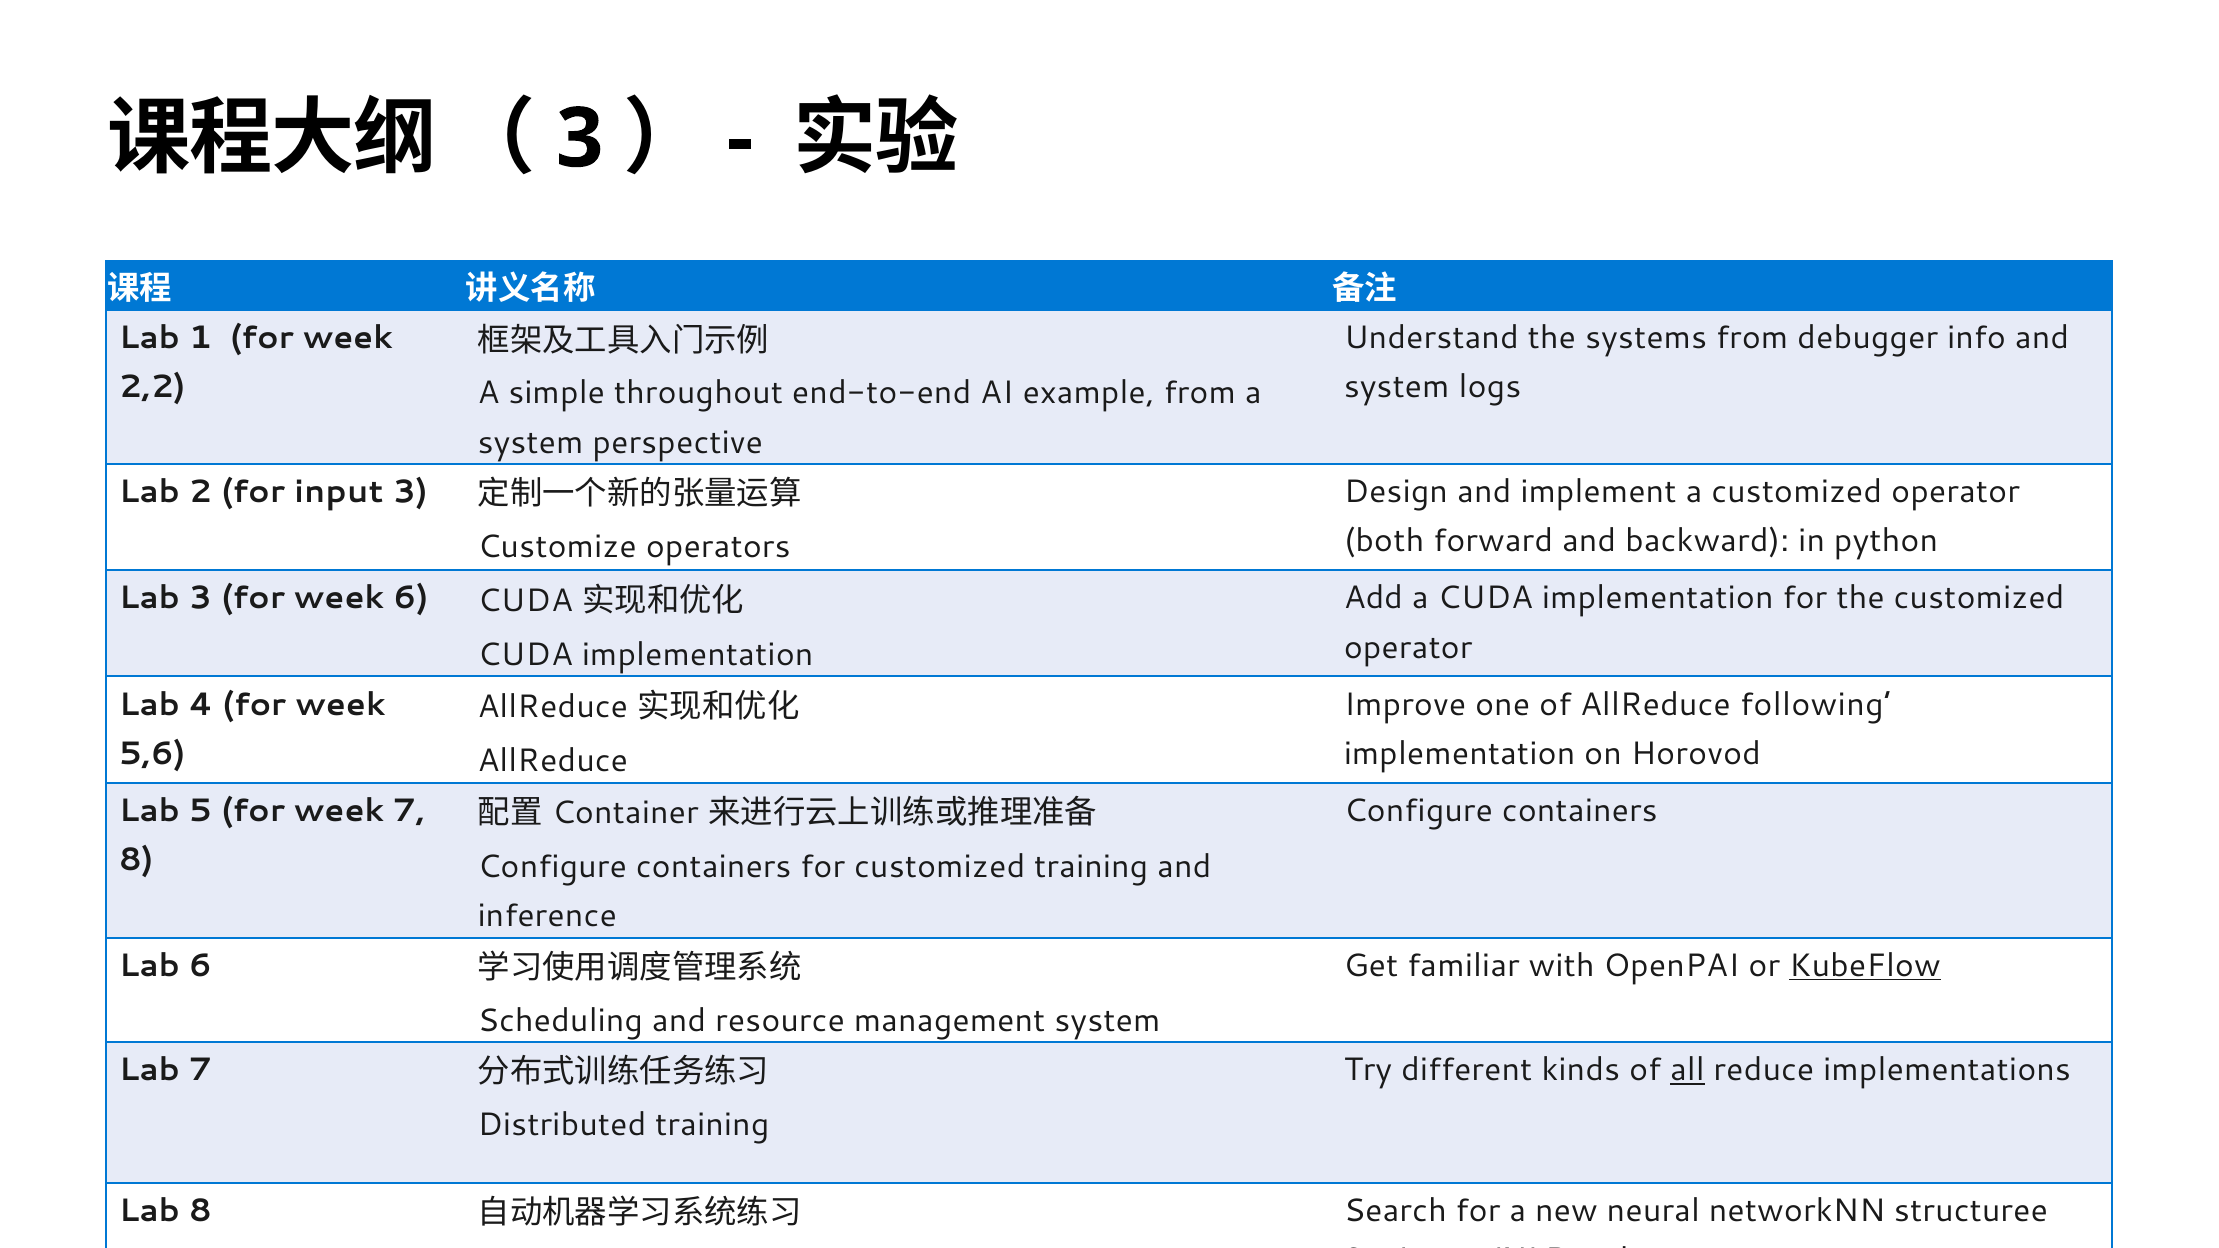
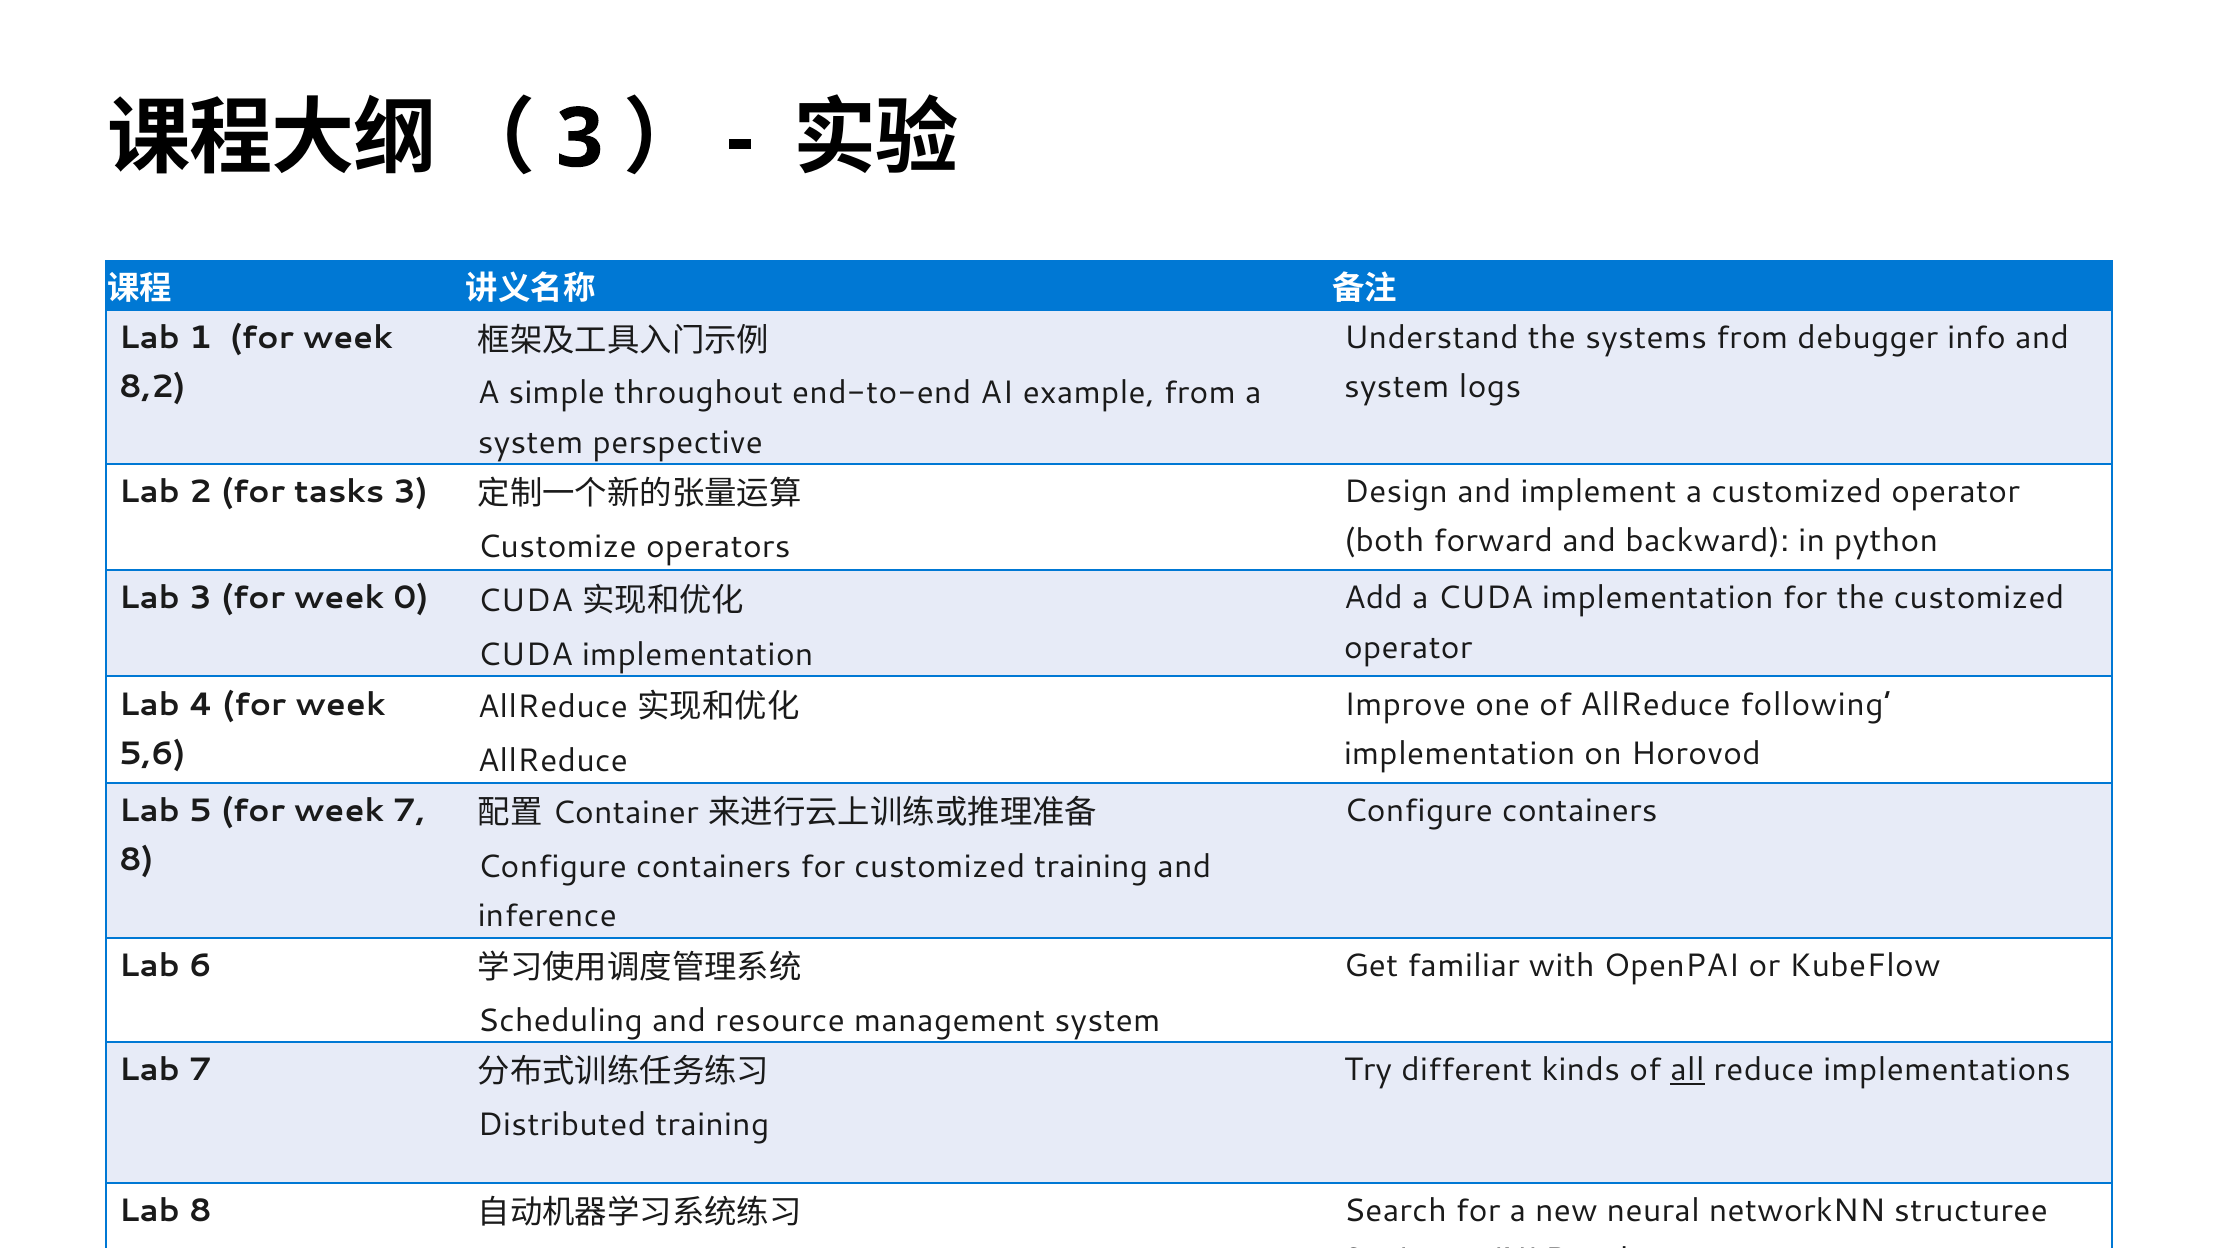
2,2: 2,2 -> 8,2 (152, 387)
for input: input -> tasks (339, 492)
week 6: 6 -> 0 (411, 598)
KubeFlow underline: present -> none (1865, 966)
